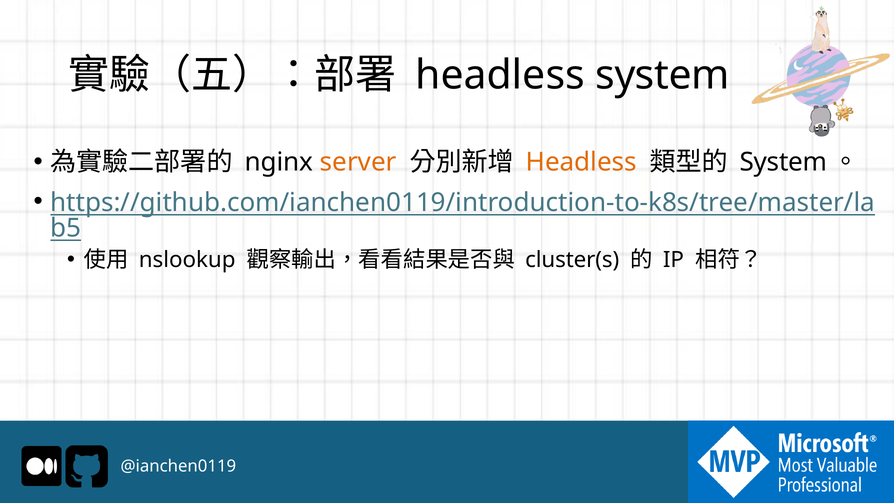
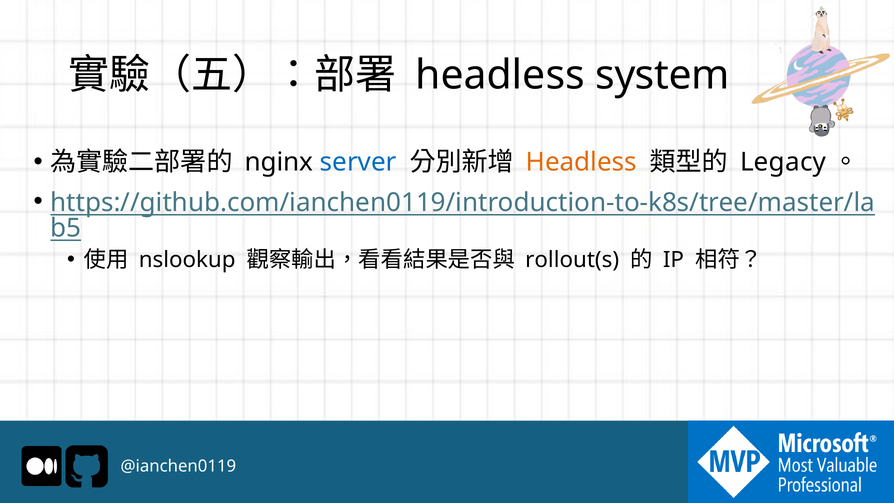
server colour: orange -> blue (358, 162)
System: System -> Legacy (783, 162)
cluster(s: cluster(s -> rollout(s (572, 260)
